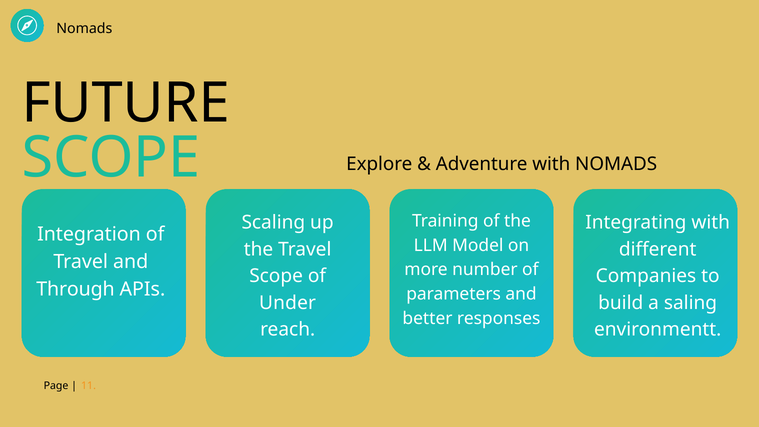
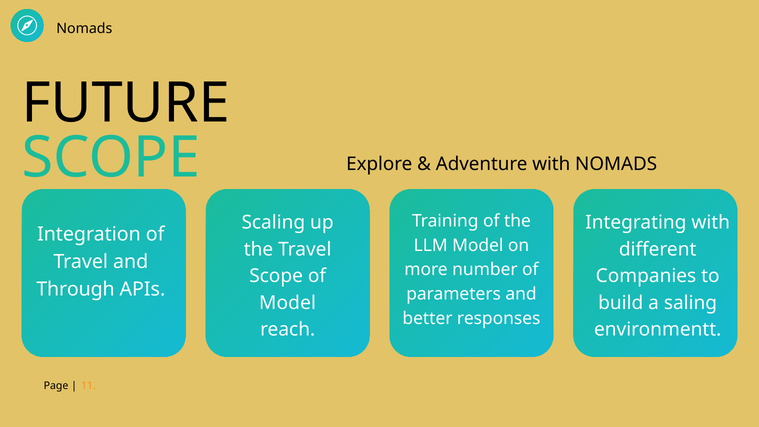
Under: Under -> Model (288, 303)
